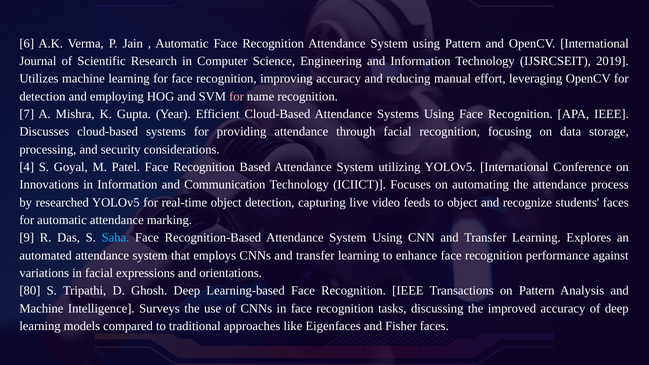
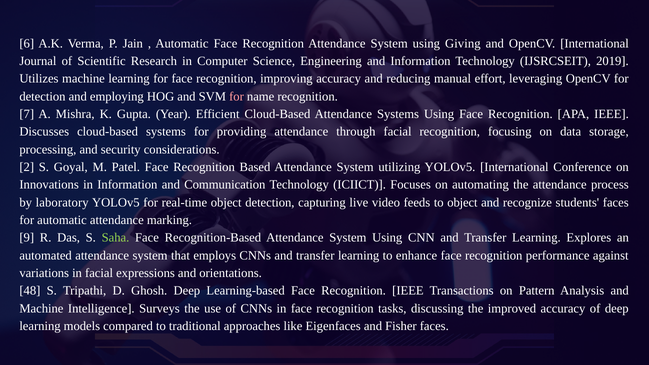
using Pattern: Pattern -> Giving (463, 43)
4: 4 -> 2 (27, 167)
researched: researched -> laboratory (62, 202)
Saha colour: light blue -> light green (115, 238)
80: 80 -> 48 (30, 291)
